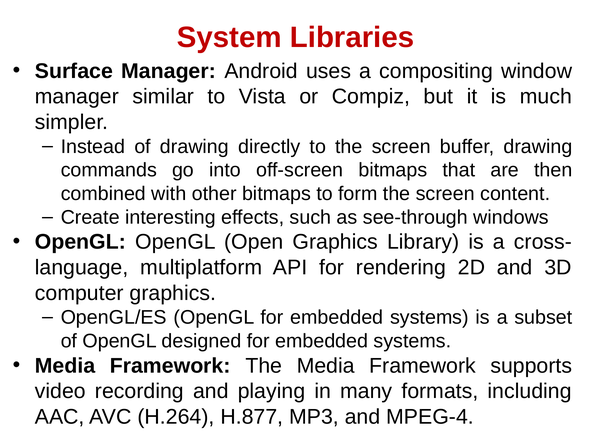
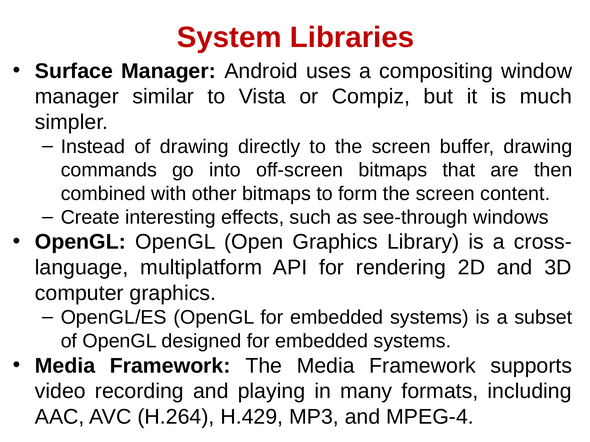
H.877: H.877 -> H.429 (252, 417)
